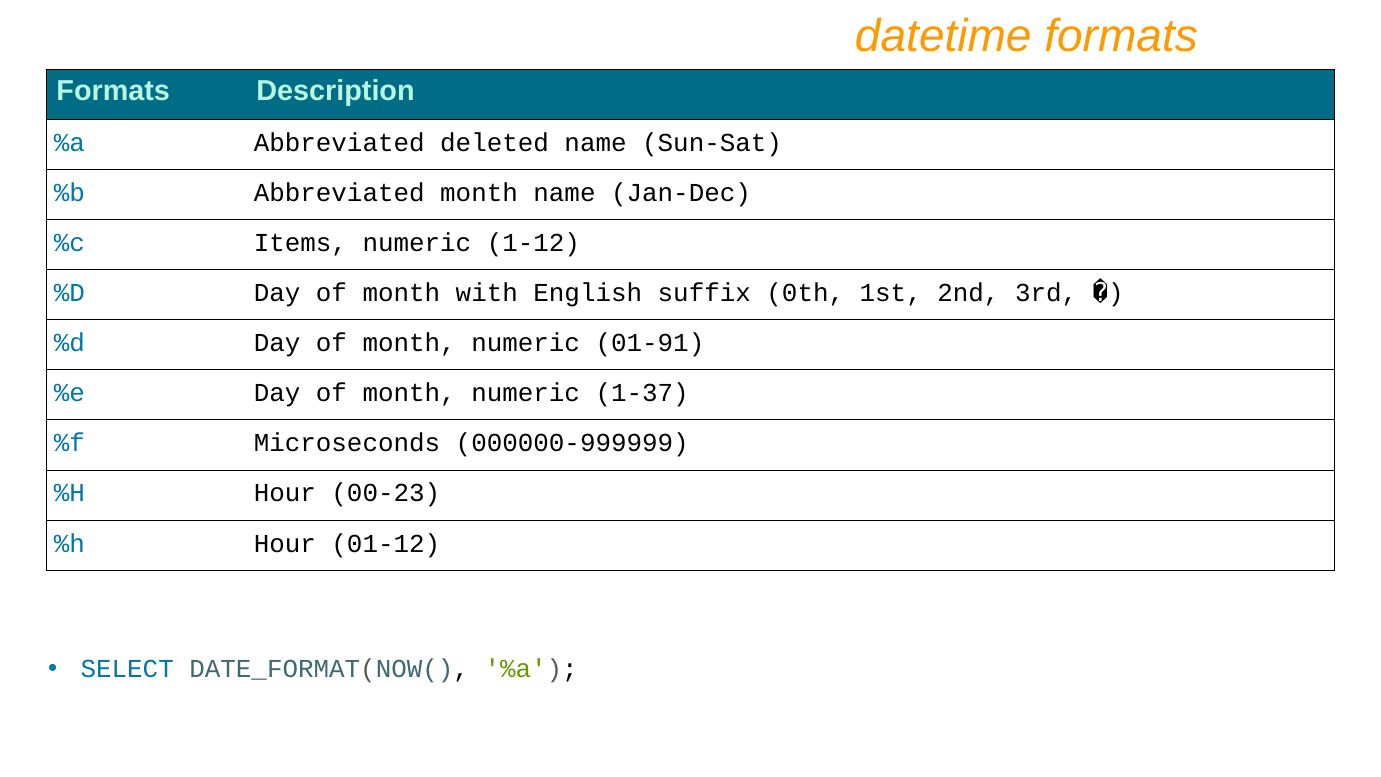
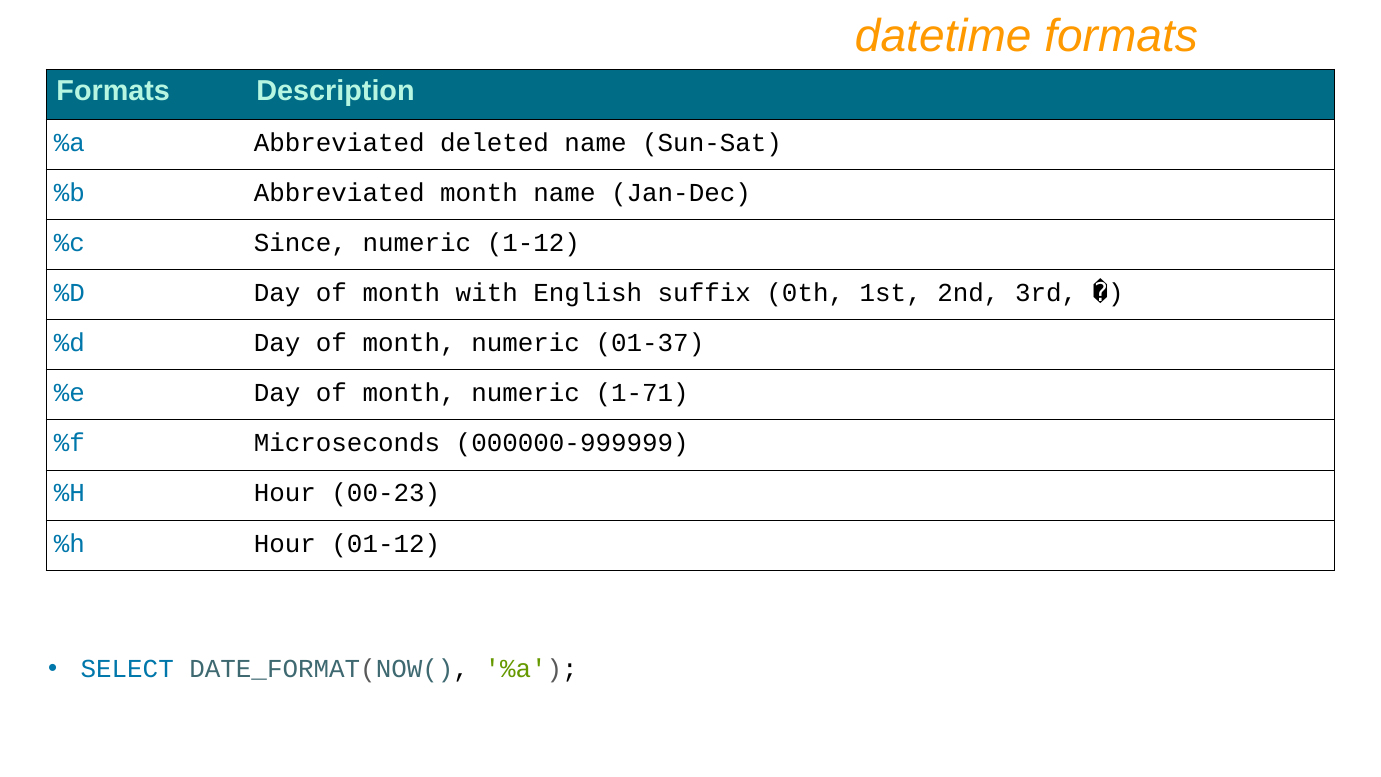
Items: Items -> Since (300, 243)
01-91: 01-91 -> 01-37 (650, 343)
1-37: 1-37 -> 1-71 (642, 393)
